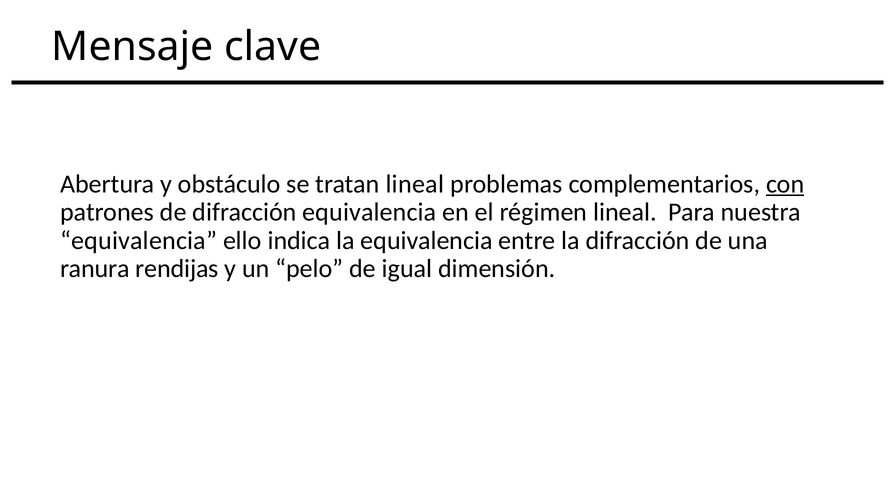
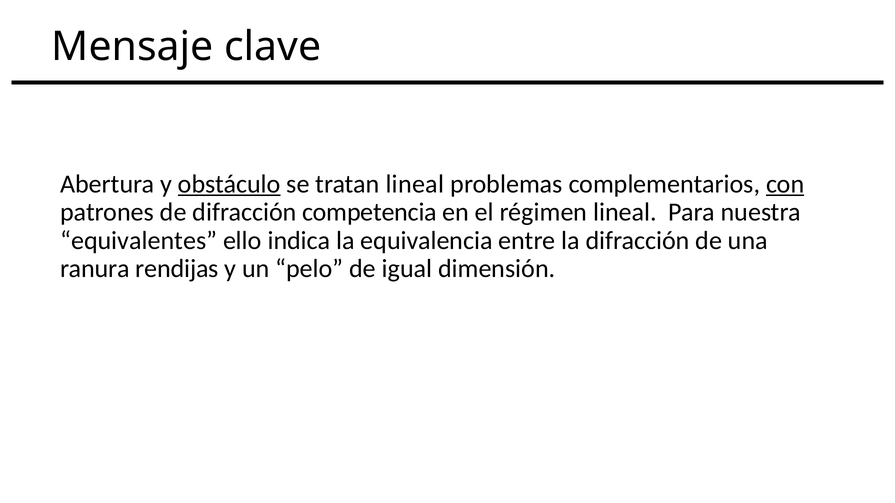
obstáculo underline: none -> present (229, 184)
difracción equivalencia: equivalencia -> competencia (370, 213)
equivalencia: equivalencia -> equivalentes (139, 241)
